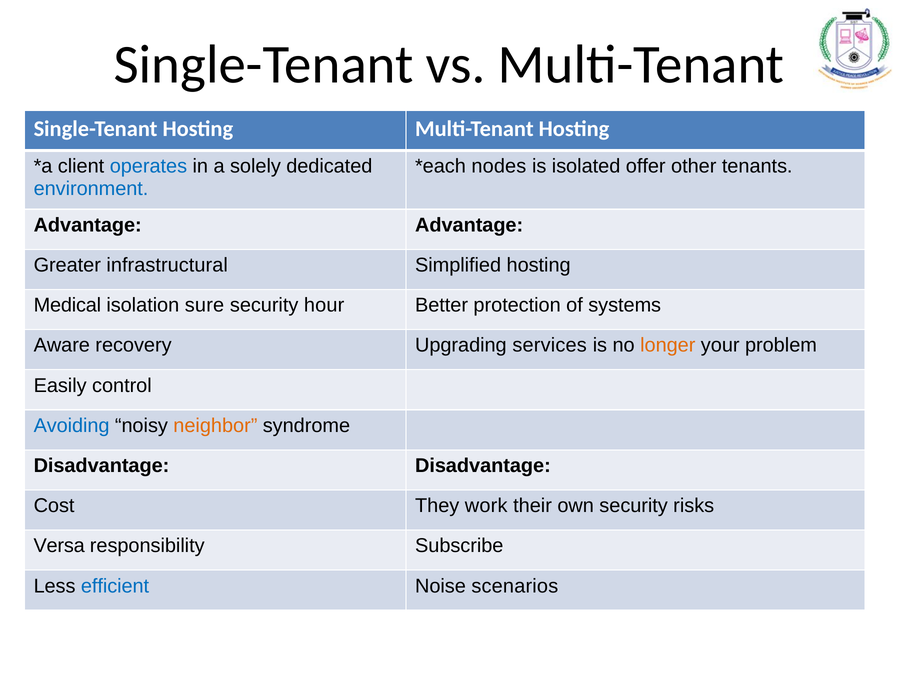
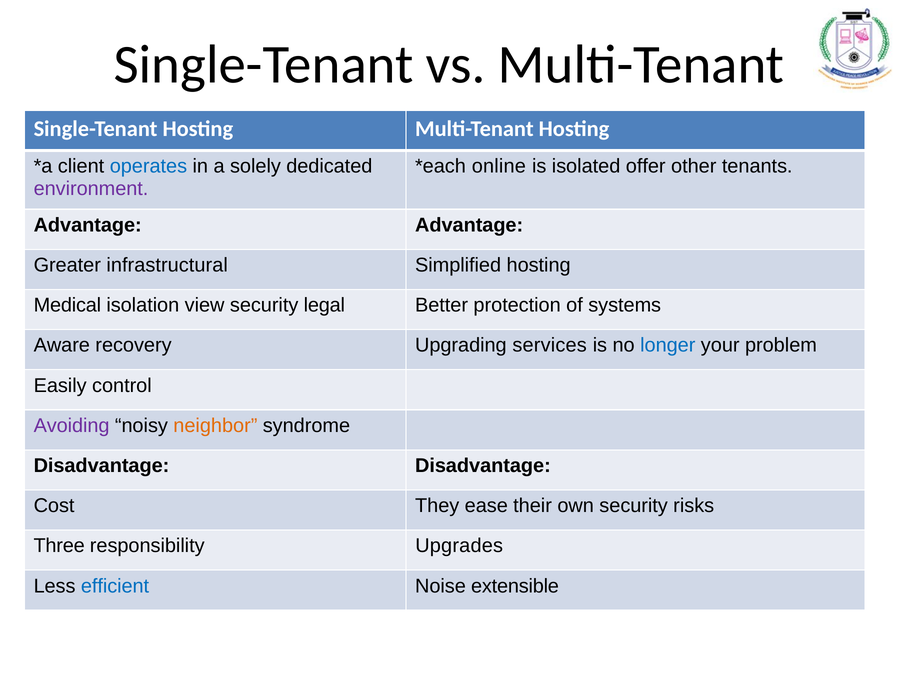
nodes: nodes -> online (499, 166)
environment colour: blue -> purple (91, 188)
sure: sure -> view (205, 305)
hour: hour -> legal (324, 305)
longer colour: orange -> blue (668, 345)
Avoiding colour: blue -> purple (72, 425)
work: work -> ease (486, 506)
Versa: Versa -> Three (59, 546)
Subscribe: Subscribe -> Upgrades (459, 546)
scenarios: scenarios -> extensible (515, 586)
